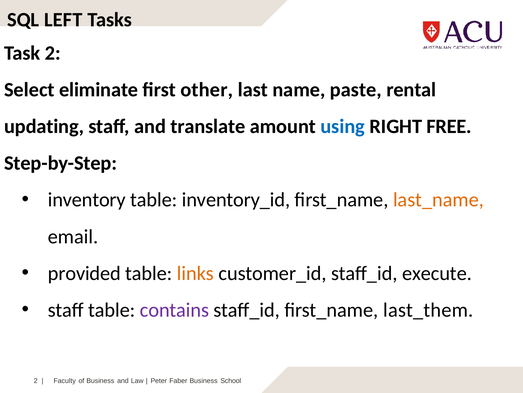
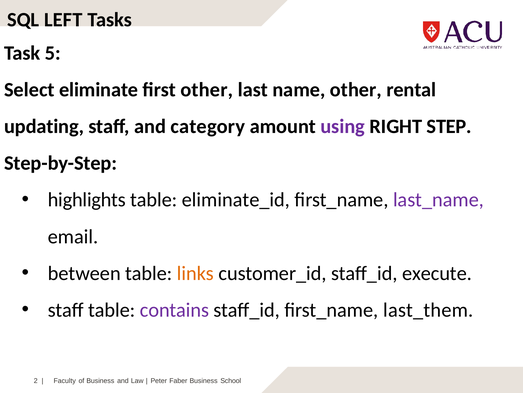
Task 2: 2 -> 5 (53, 53)
name paste: paste -> other (356, 90)
translate: translate -> category (208, 126)
using colour: blue -> purple (343, 126)
FREE: FREE -> STEP (449, 126)
inventory: inventory -> highlights (87, 200)
inventory_id: inventory_id -> eliminate_id (236, 200)
last_name colour: orange -> purple (438, 200)
provided: provided -> between (84, 273)
